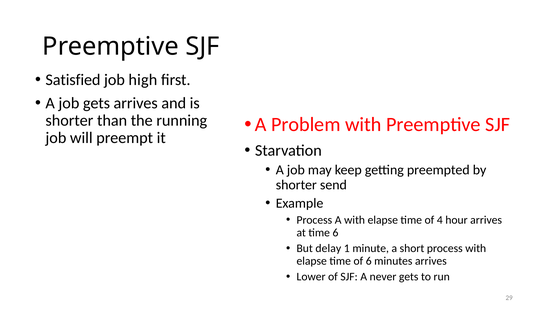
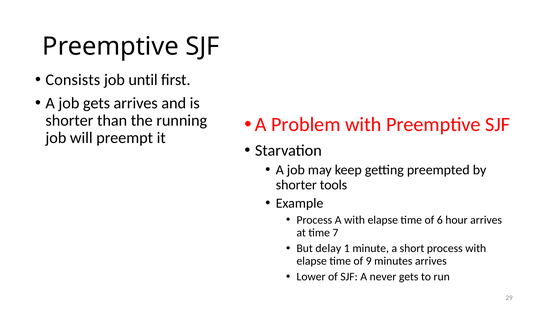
Satisfied: Satisfied -> Consists (73, 80)
high: high -> until (143, 80)
send: send -> tools (333, 185)
4: 4 -> 6 (440, 220)
time 6: 6 -> 7 (335, 233)
of 6: 6 -> 9 (369, 261)
